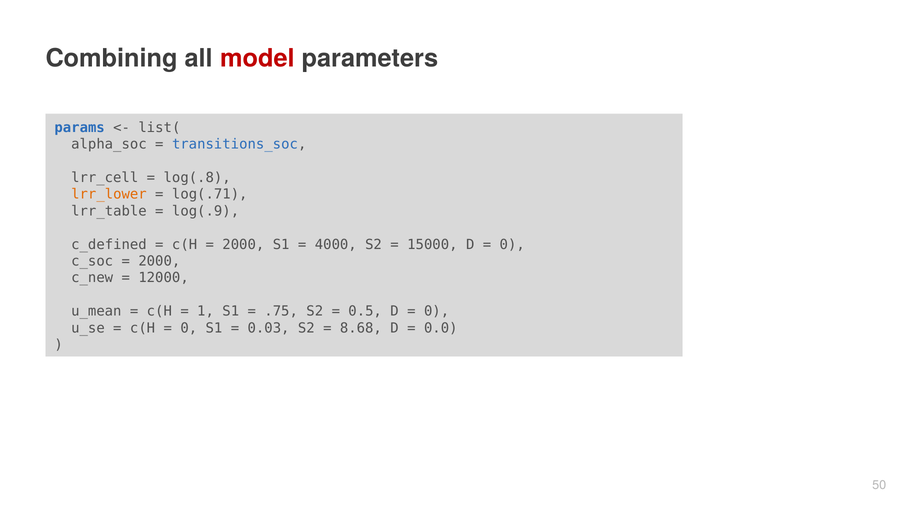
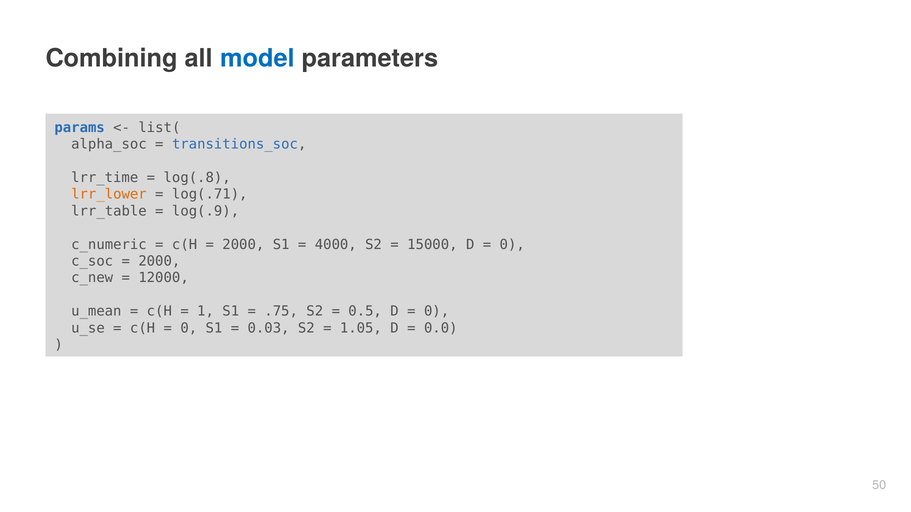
model colour: red -> blue (257, 59)
lrr_cell: lrr_cell -> lrr_time (105, 178)
c_defined: c_defined -> c_numeric (109, 245)
8.68: 8.68 -> 1.05 (361, 328)
